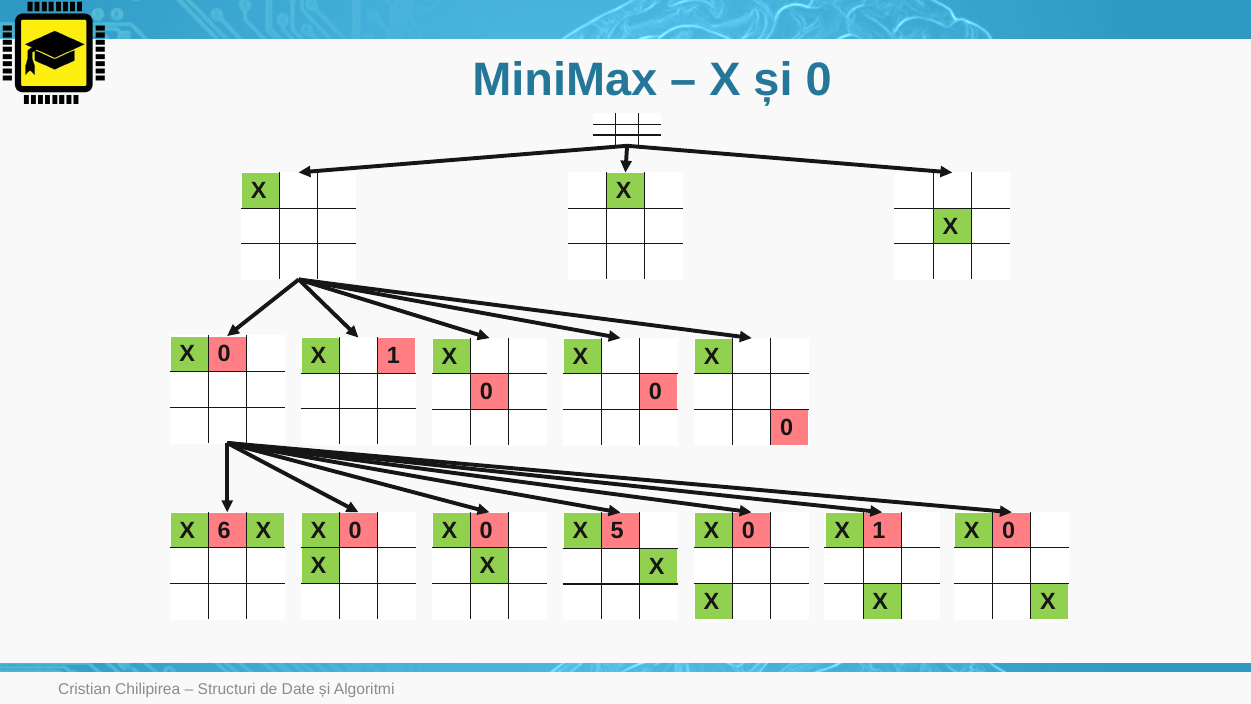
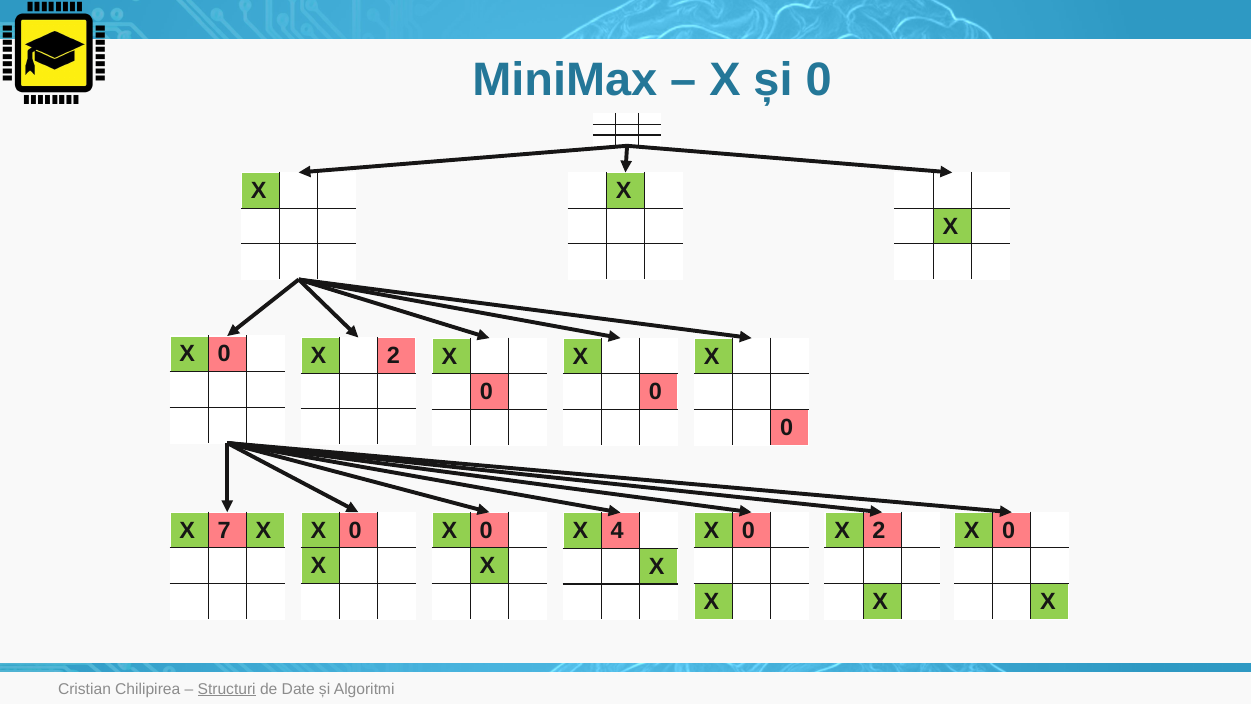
1: 1 -> 2 (393, 356)
6: 6 -> 7 (224, 530)
1: 1 -> 2 (879, 530)
5: 5 -> 4 (617, 531)
Structuri underline: none -> present (227, 689)
